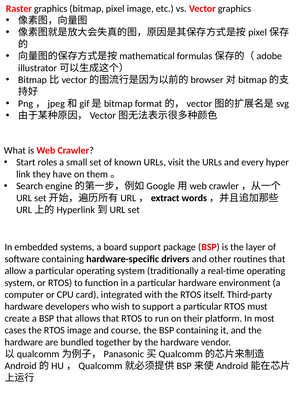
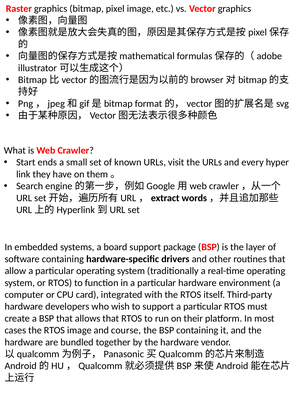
roles: roles -> ends (47, 162)
